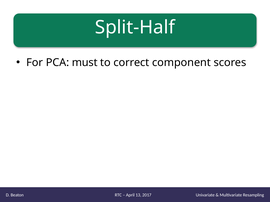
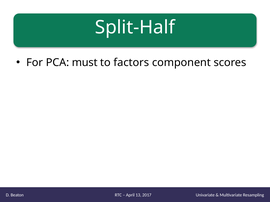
correct: correct -> factors (131, 63)
